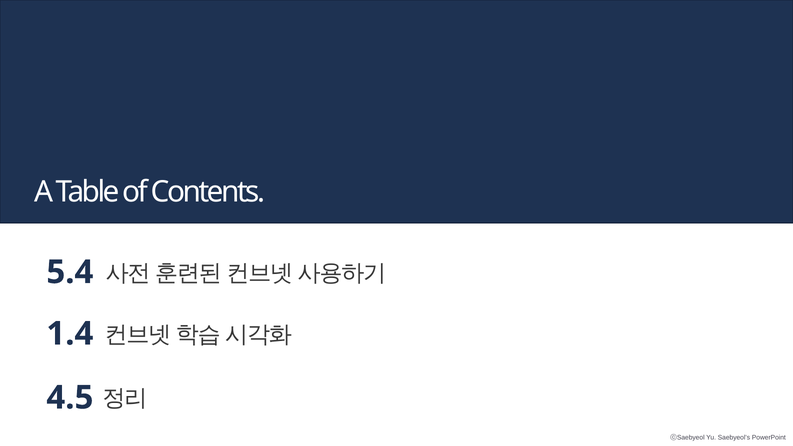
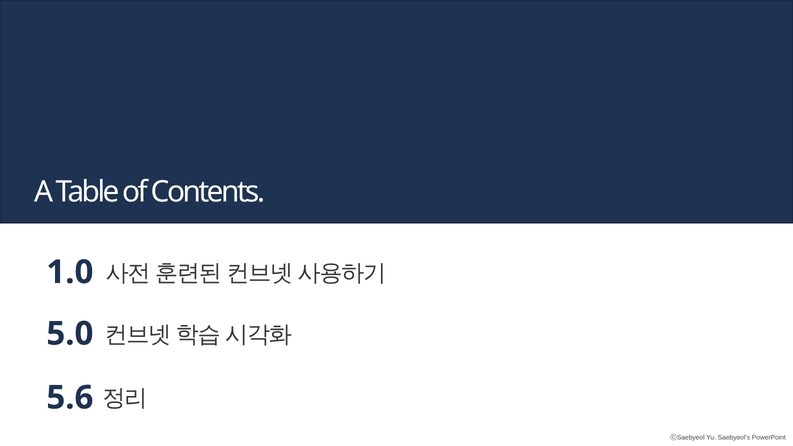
5.4: 5.4 -> 1.0 (70, 272)
1.4: 1.4 -> 5.0 (70, 334)
4.5: 4.5 -> 5.6 (70, 398)
